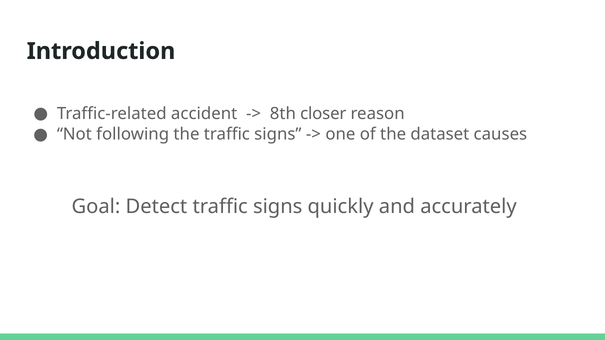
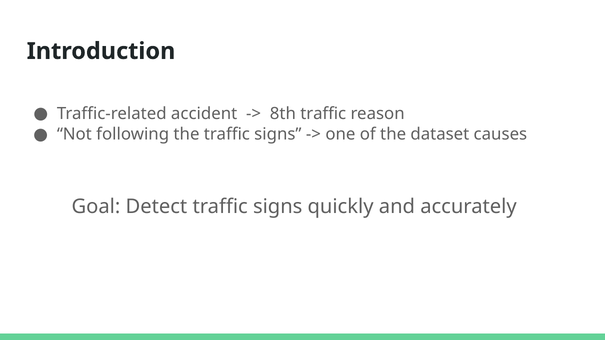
8th closer: closer -> traffic (323, 114)
